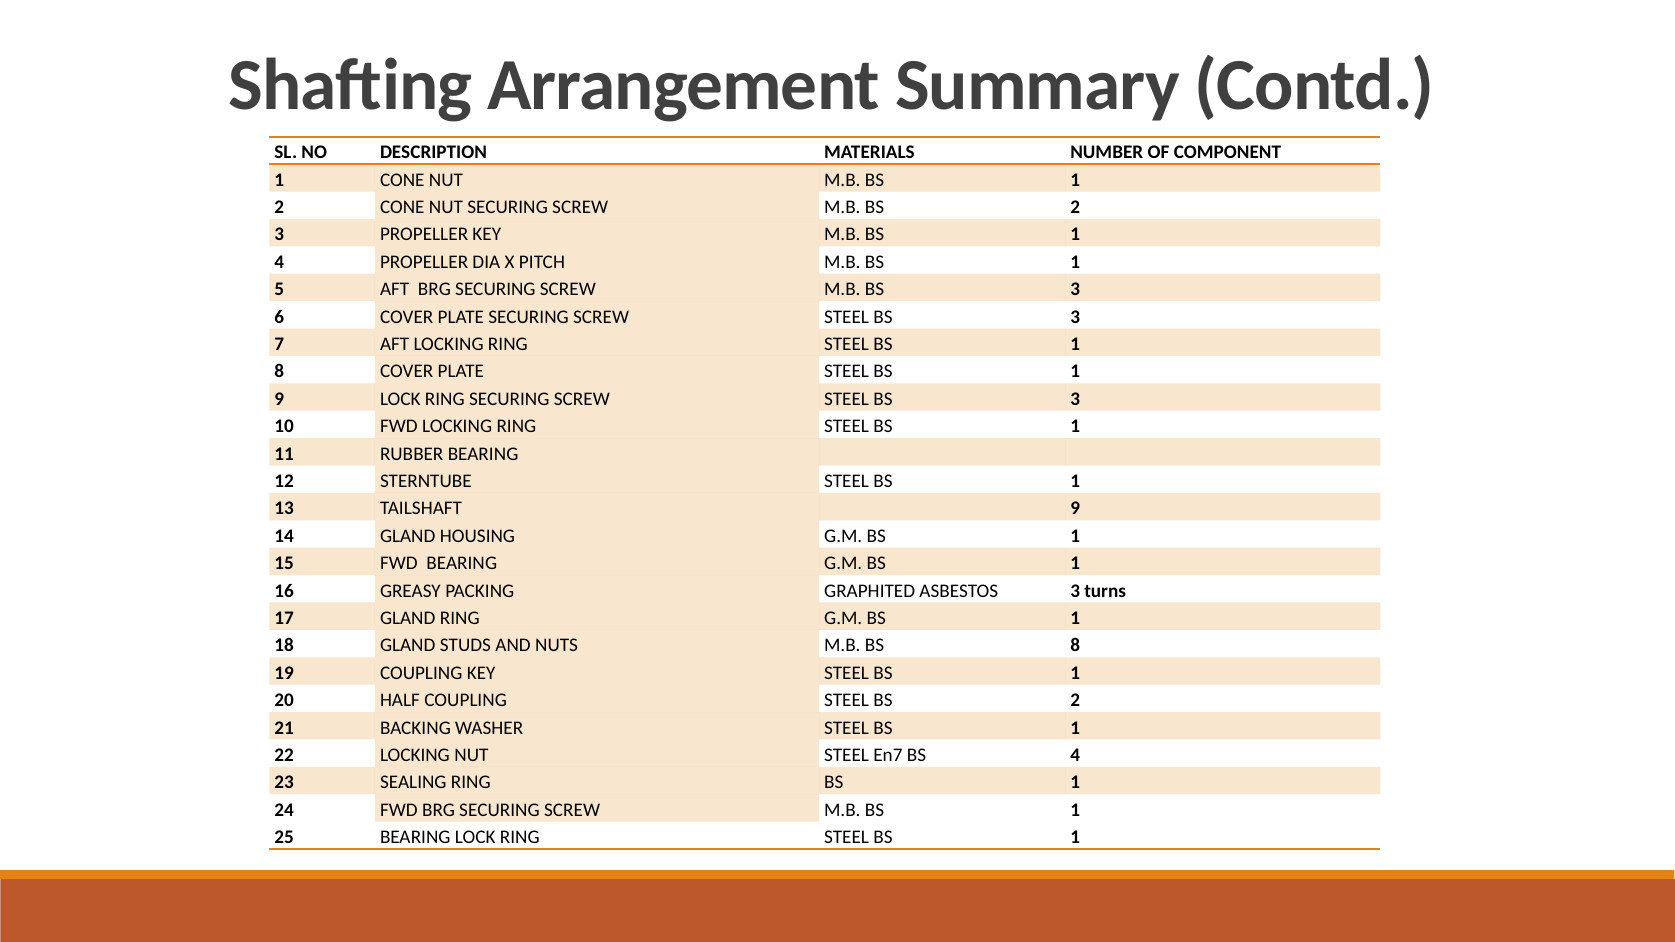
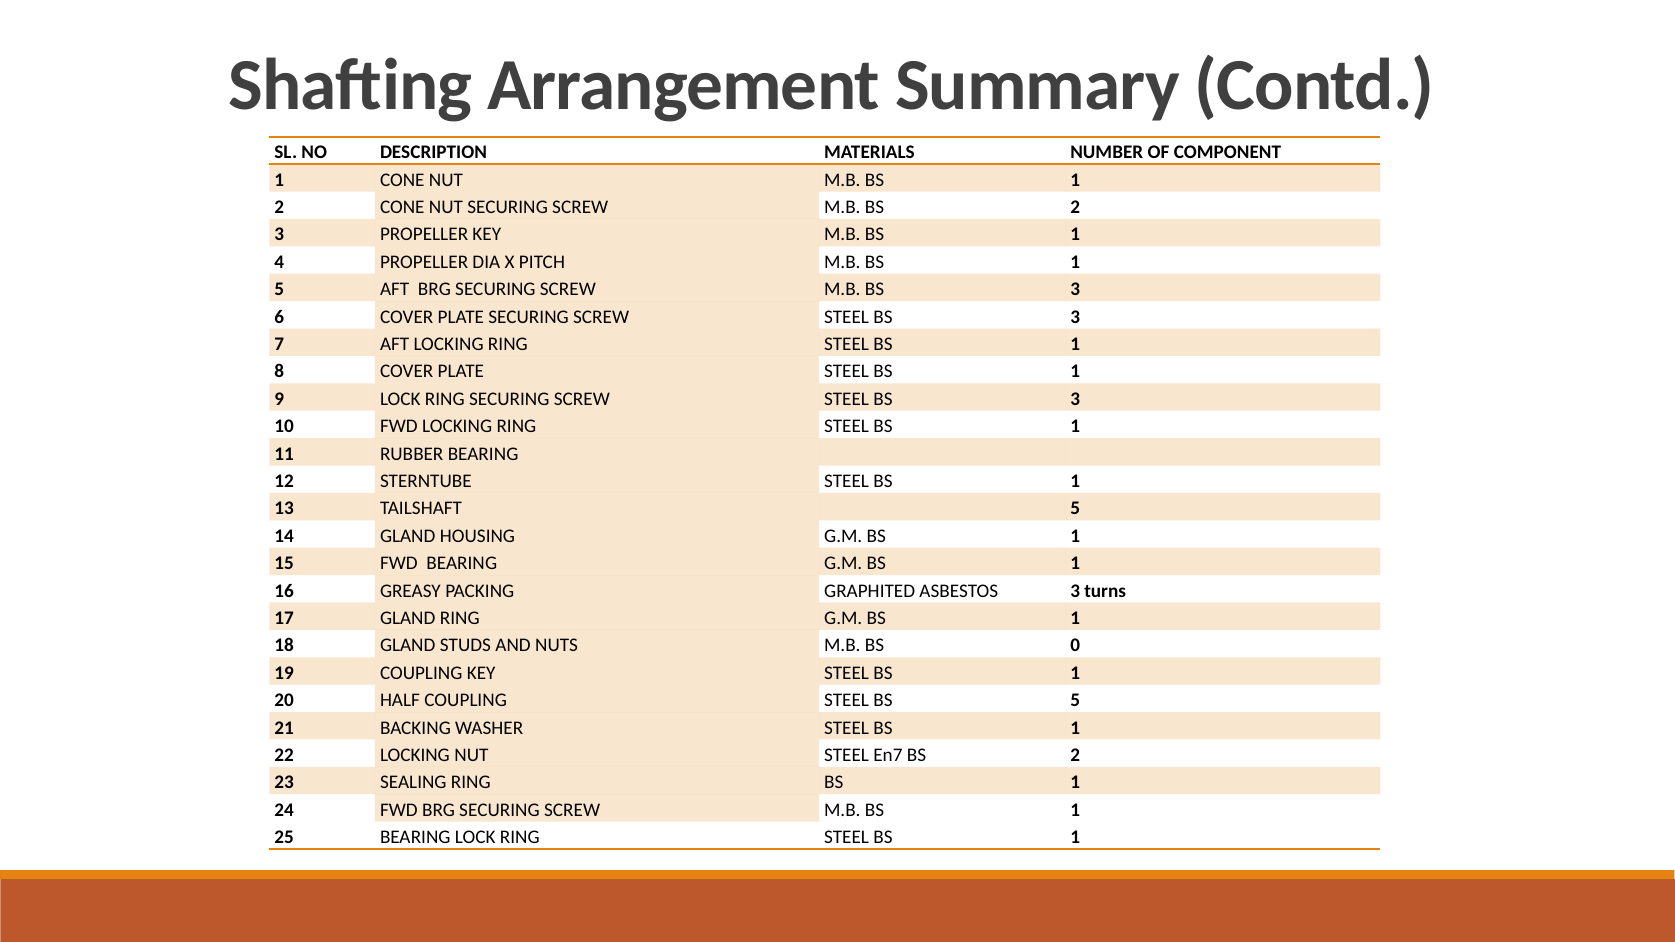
TAILSHAFT 9: 9 -> 5 (1075, 509)
BS 8: 8 -> 0 (1075, 646)
STEEL BS 2: 2 -> 5 (1075, 700)
En7 BS 4: 4 -> 2 (1075, 755)
